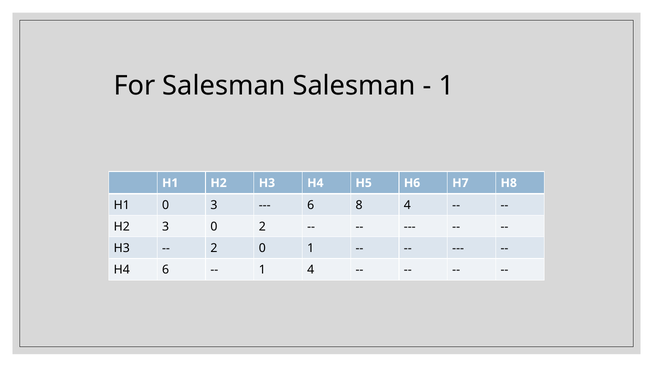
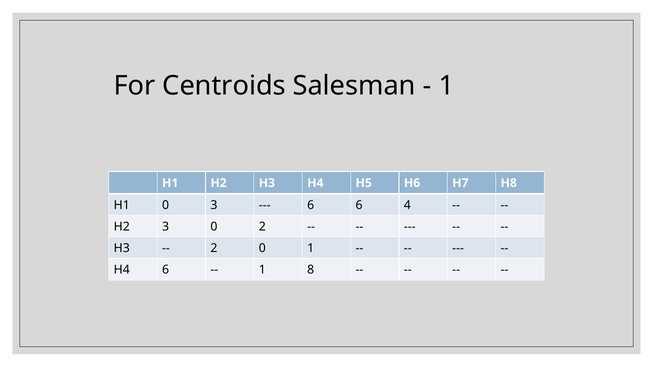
For Salesman: Salesman -> Centroids (224, 86)
6 8: 8 -> 6 (359, 205)
1 4: 4 -> 8 (311, 270)
